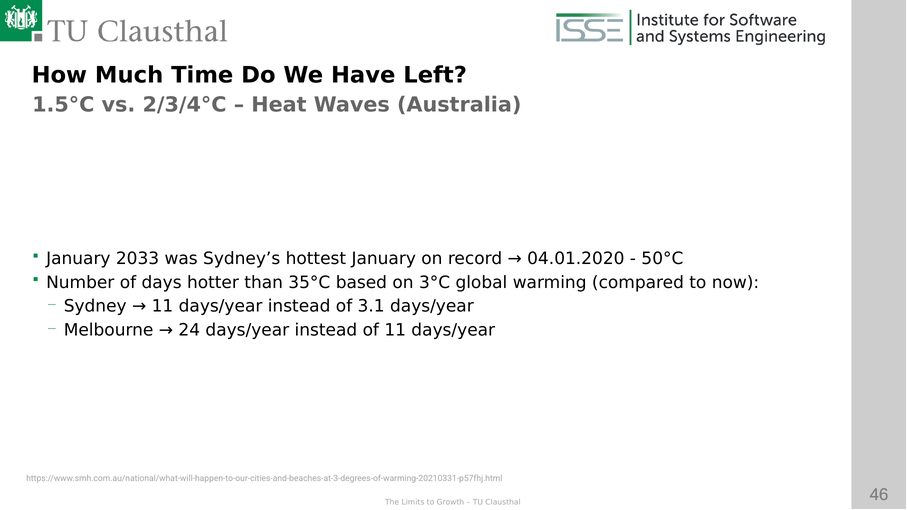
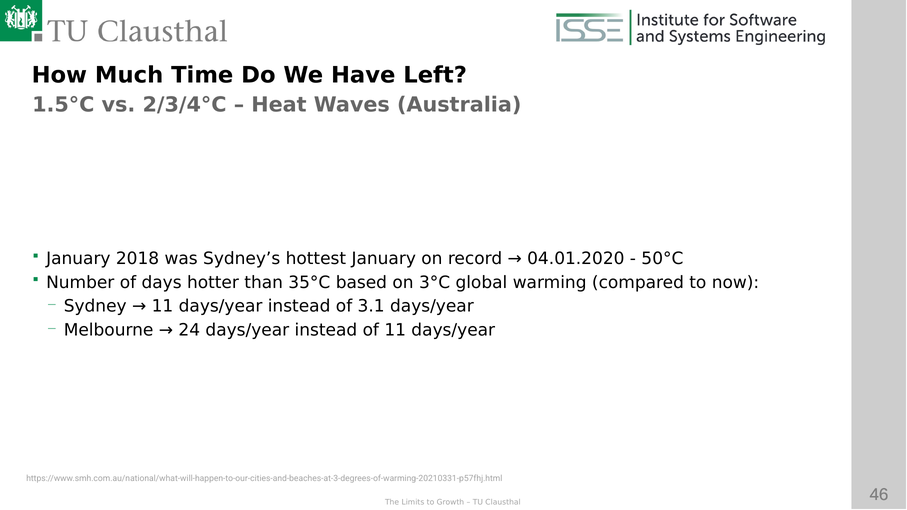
2033: 2033 -> 2018 (138, 259)
